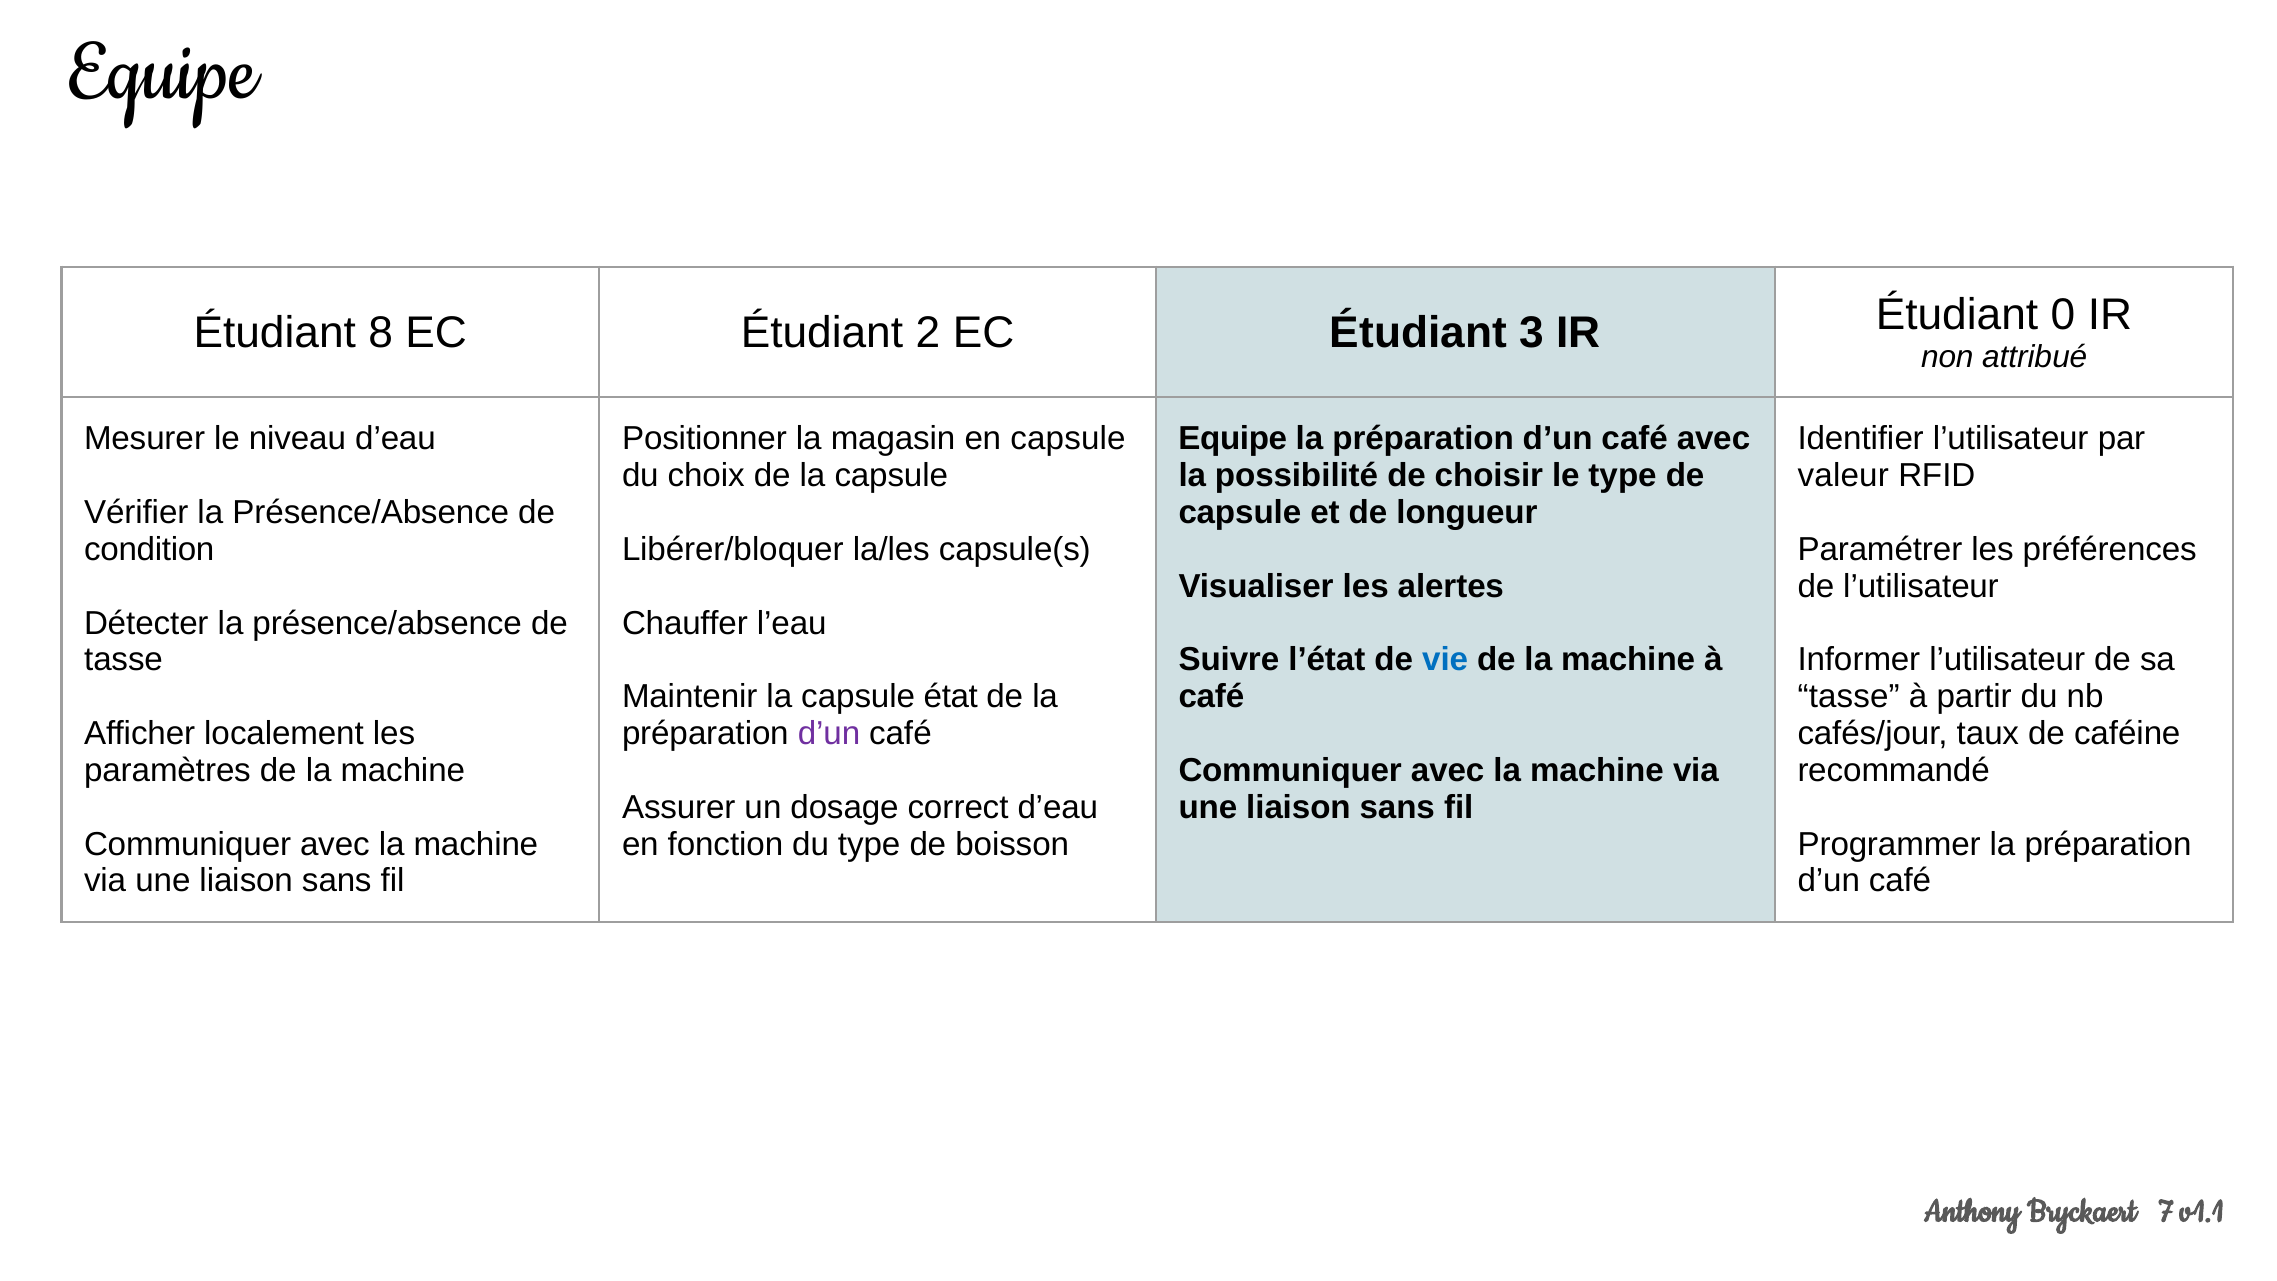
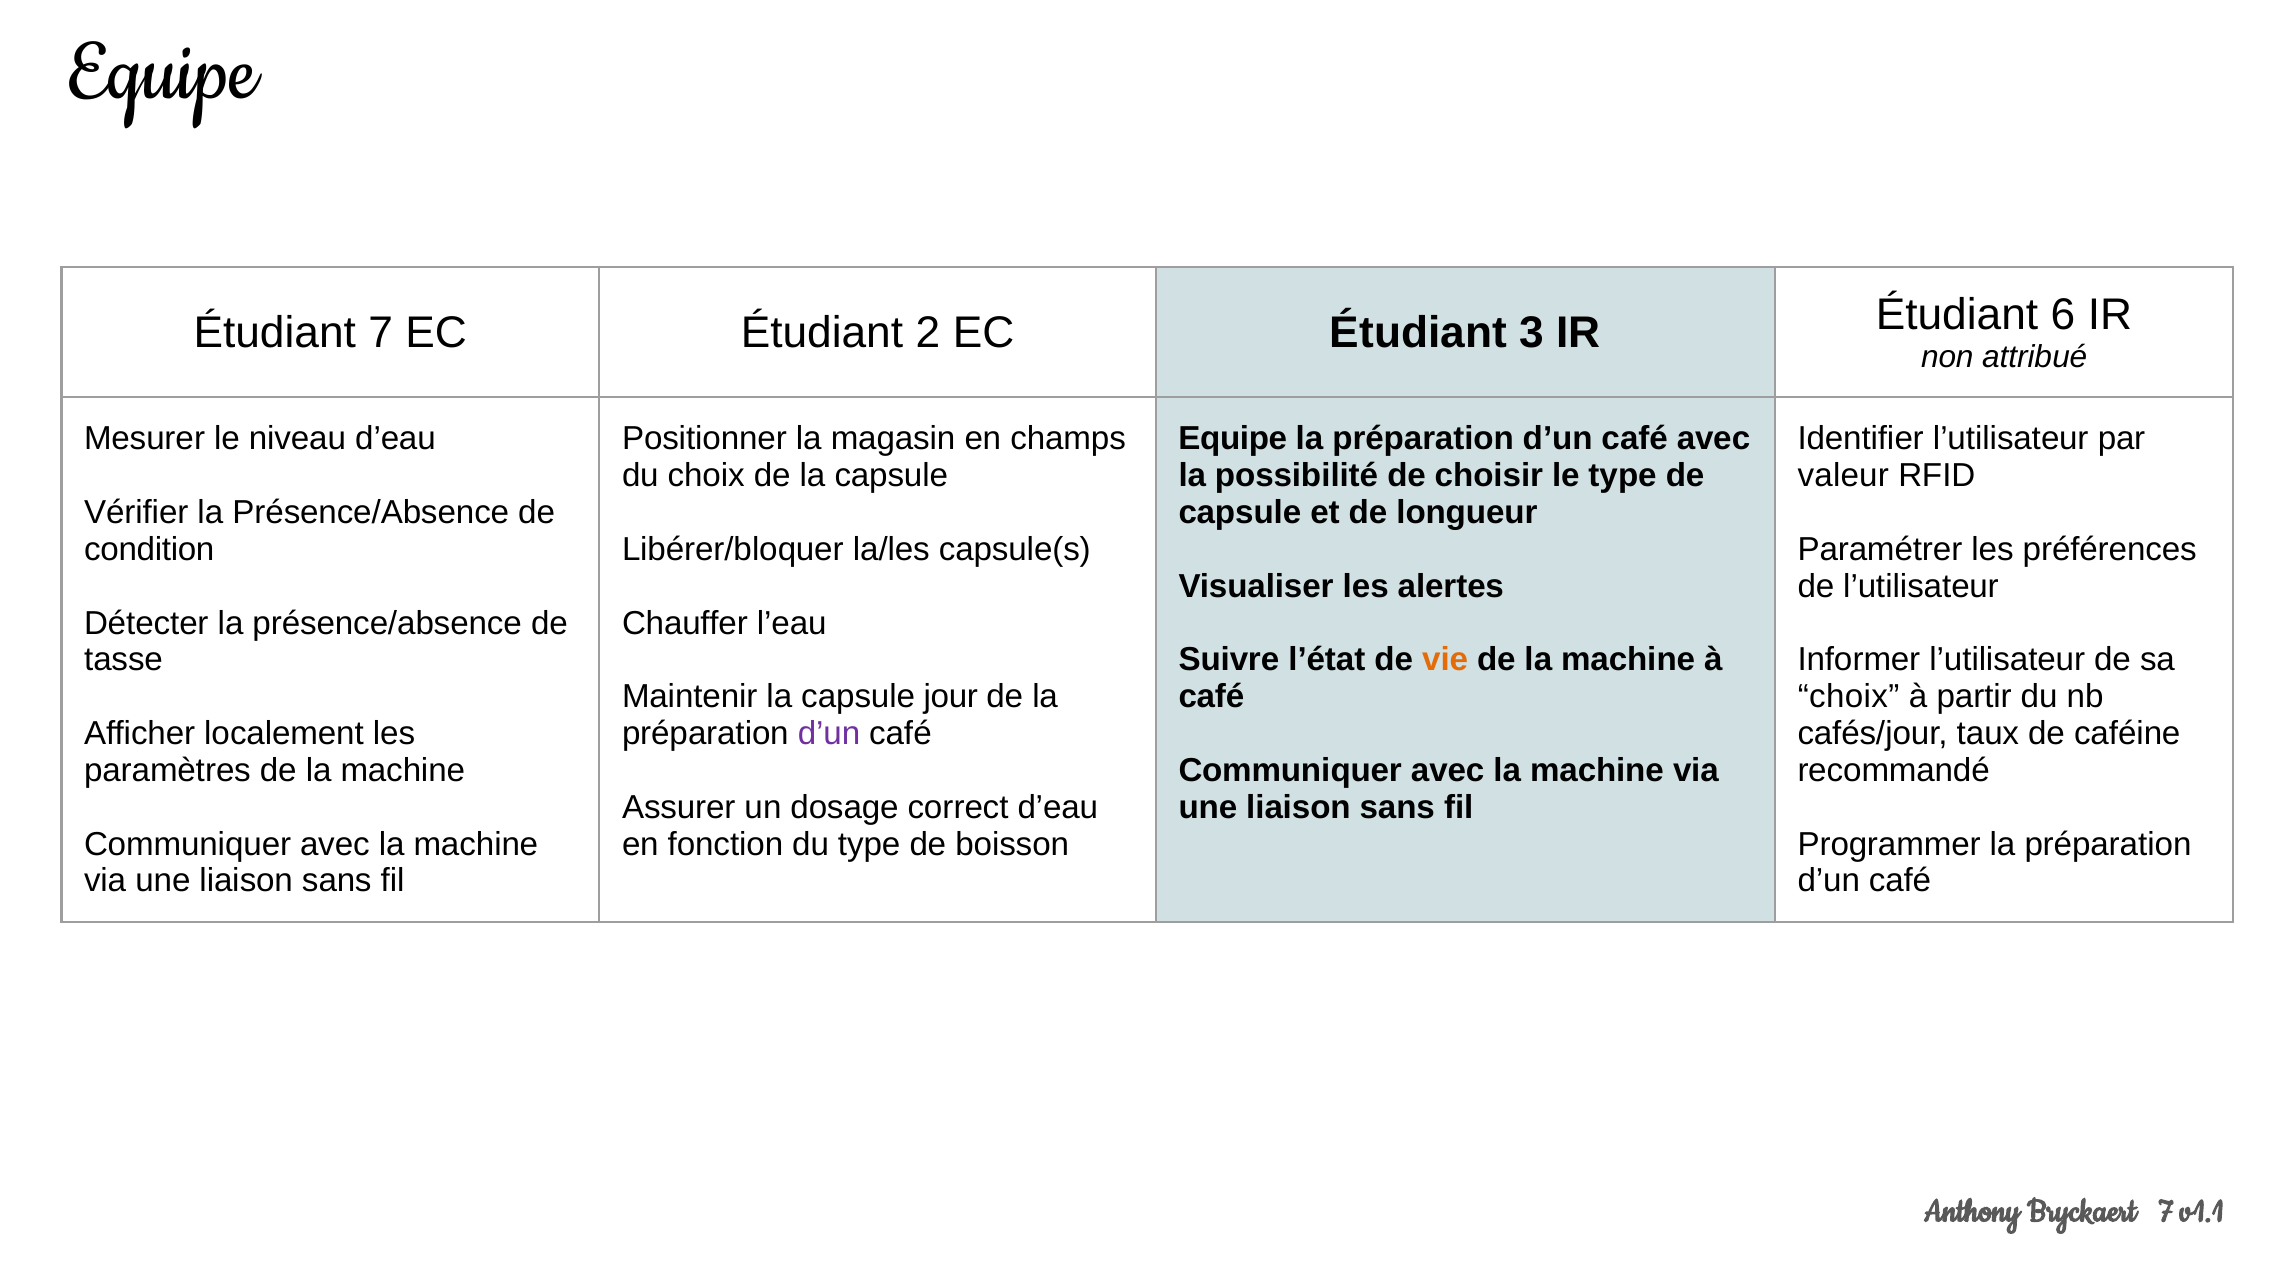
Étudiant 8: 8 -> 7 (381, 333)
0: 0 -> 6 (2063, 315)
en capsule: capsule -> champs (1068, 439)
vie colour: blue -> orange (1445, 660)
état: état -> jour (951, 697)
tasse: tasse -> choix (1849, 697)
